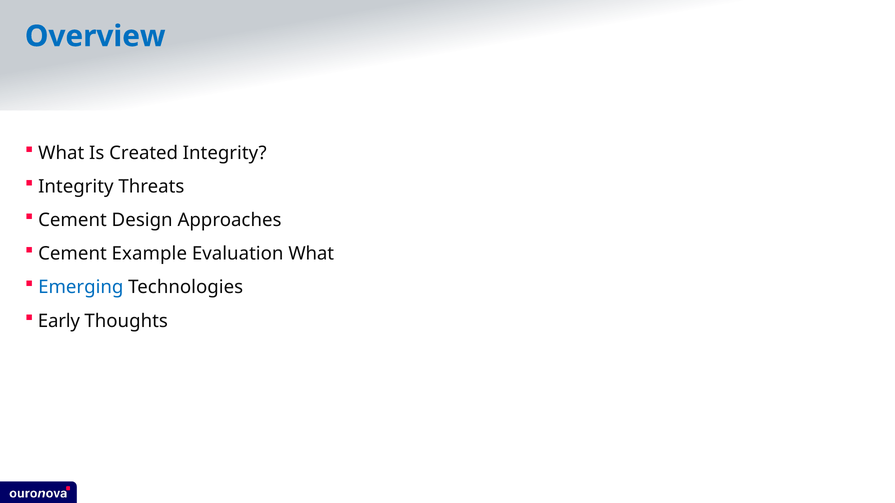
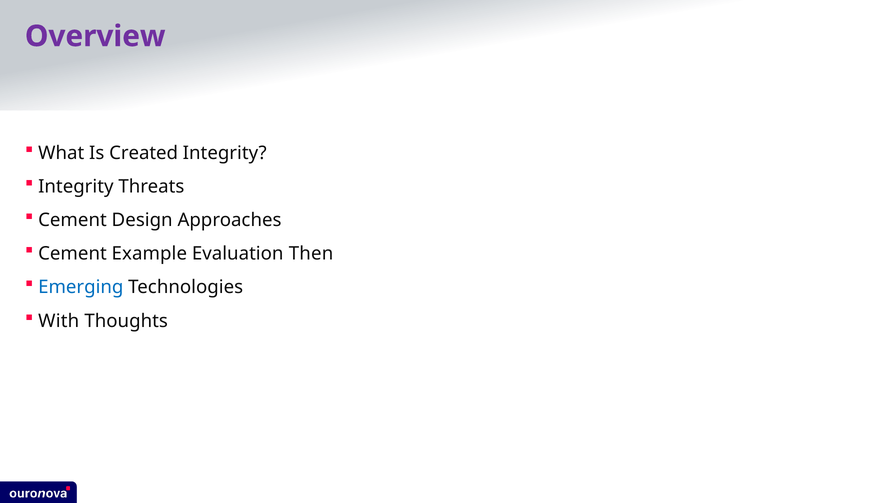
Overview colour: blue -> purple (95, 36)
Evaluation What: What -> Then (311, 254)
Early: Early -> With (59, 321)
